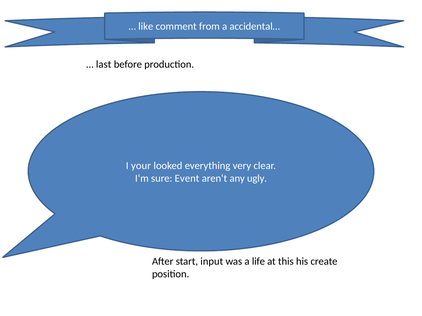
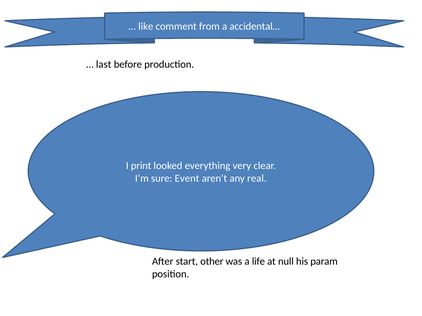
your: your -> print (141, 166)
ugly: ugly -> real (257, 179)
input: input -> other (212, 262)
this: this -> null (286, 262)
create: create -> param (324, 262)
